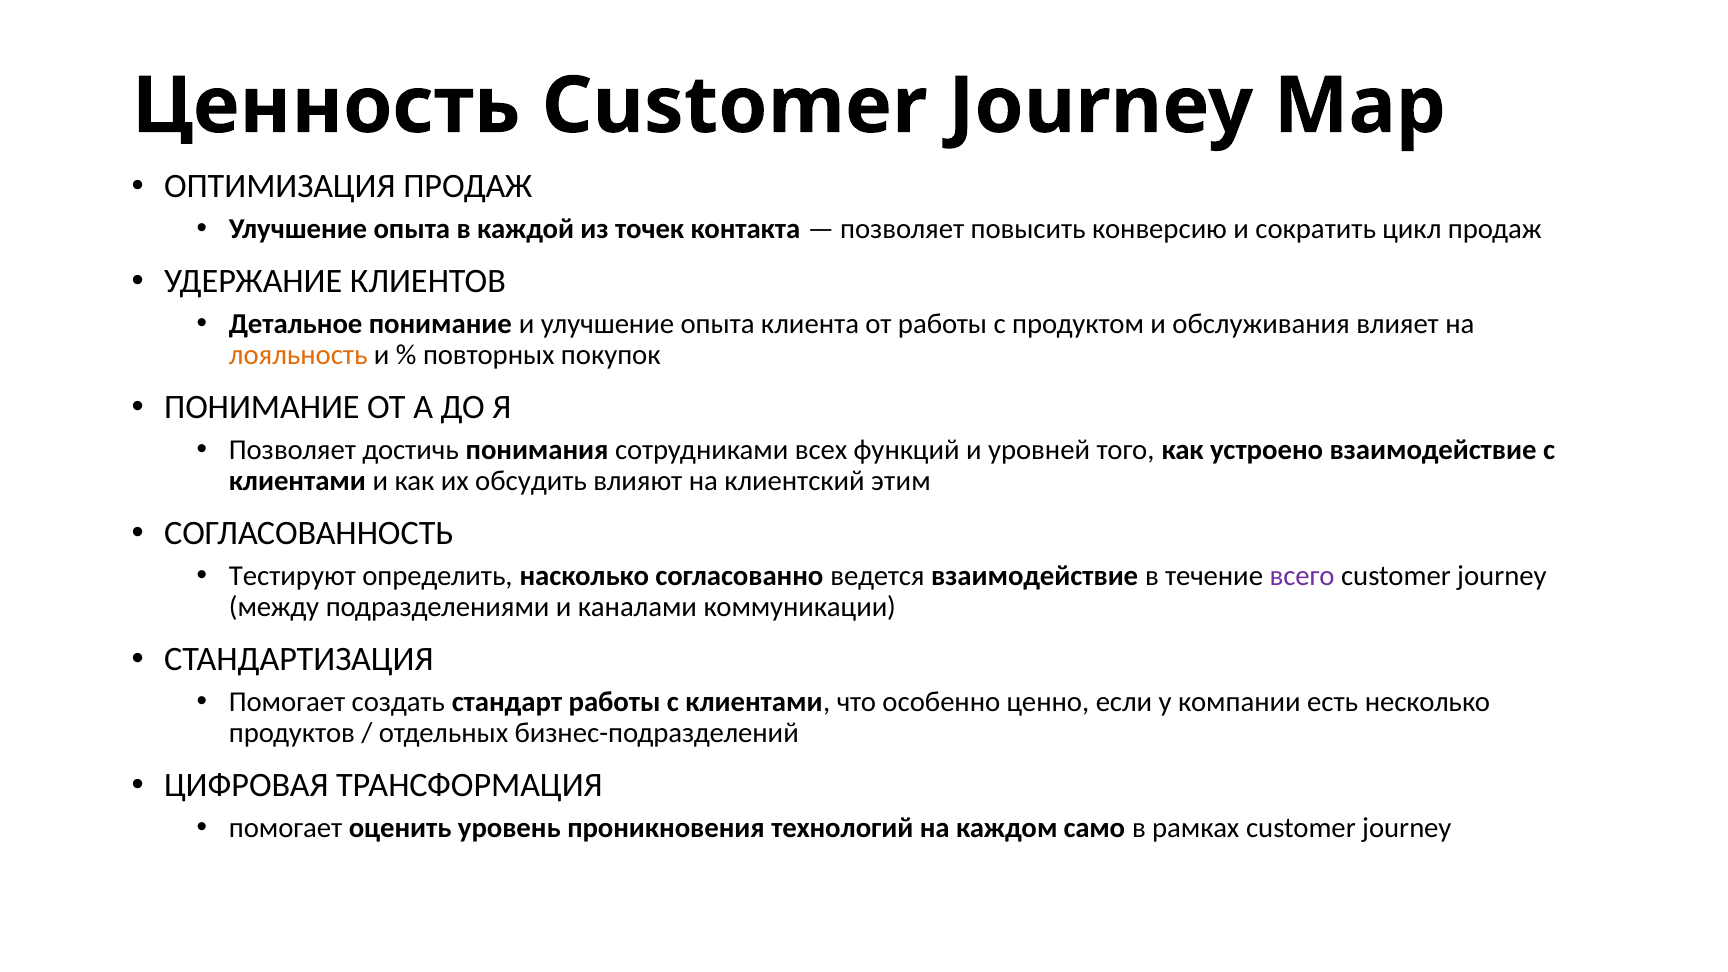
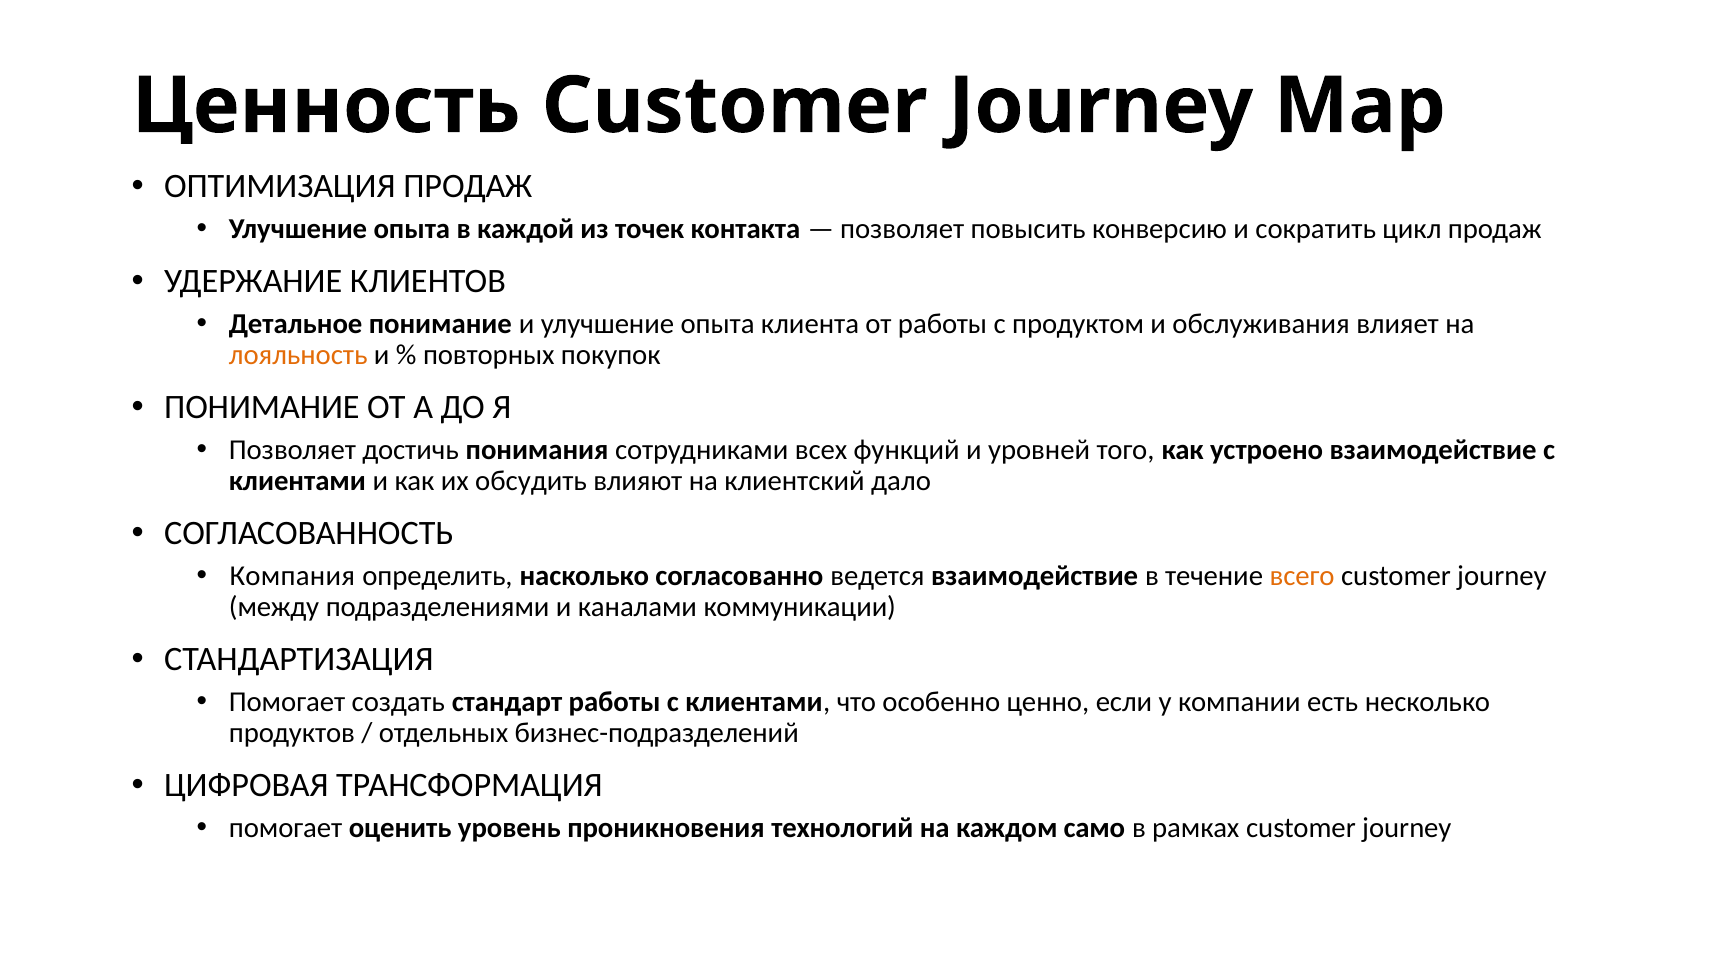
этим: этим -> дало (901, 481)
Тестируют: Тестируют -> Компания (292, 576)
всего colour: purple -> orange (1302, 576)
